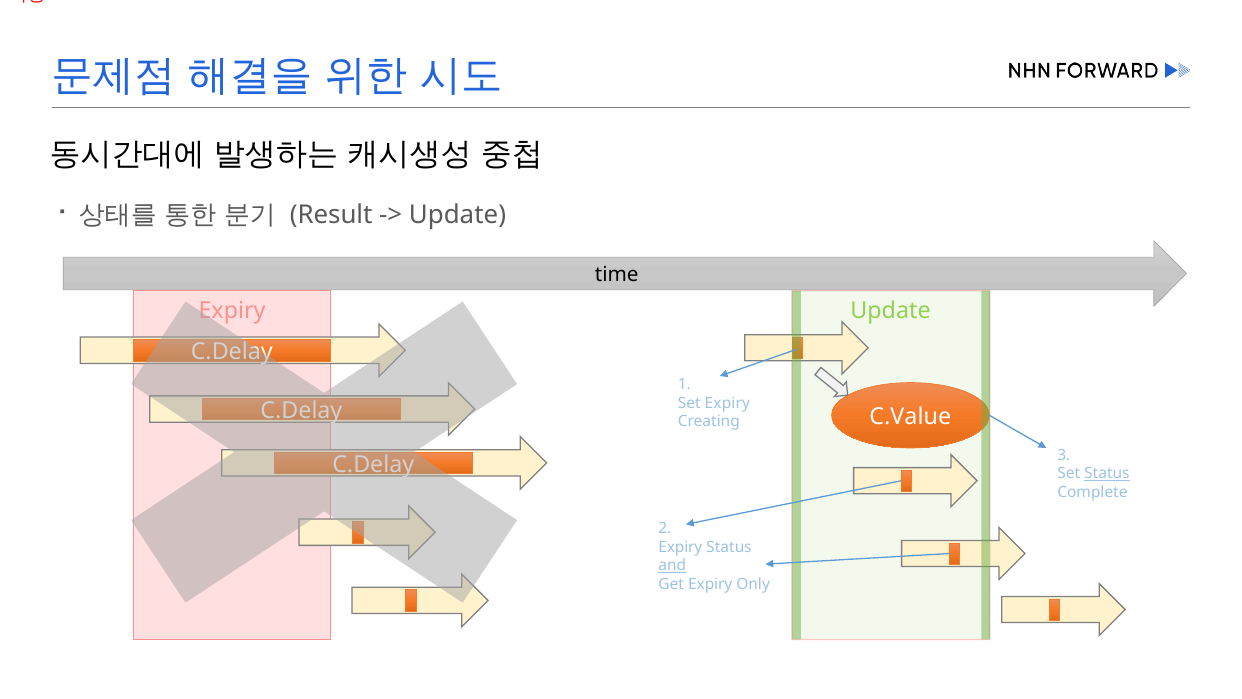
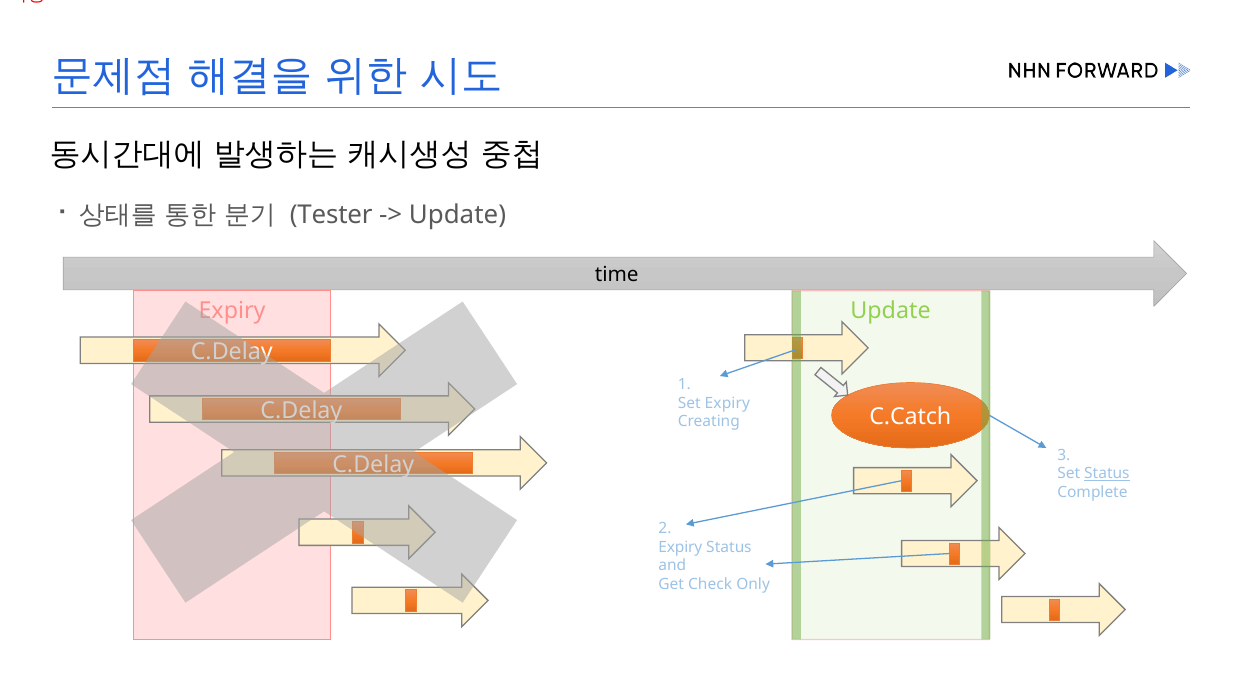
Result: Result -> Tester (331, 215)
C.Value: C.Value -> C.Catch (910, 417)
and underline: present -> none (672, 565)
Get Expiry: Expiry -> Check (710, 584)
